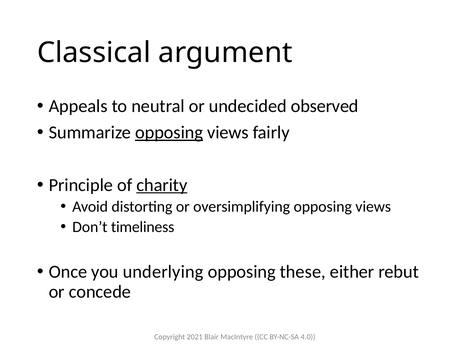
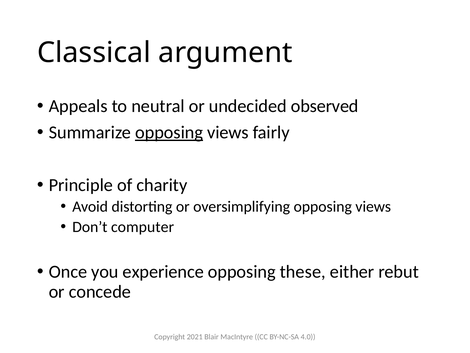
charity underline: present -> none (162, 185)
timeliness: timeliness -> computer (143, 227)
underlying: underlying -> experience (163, 272)
